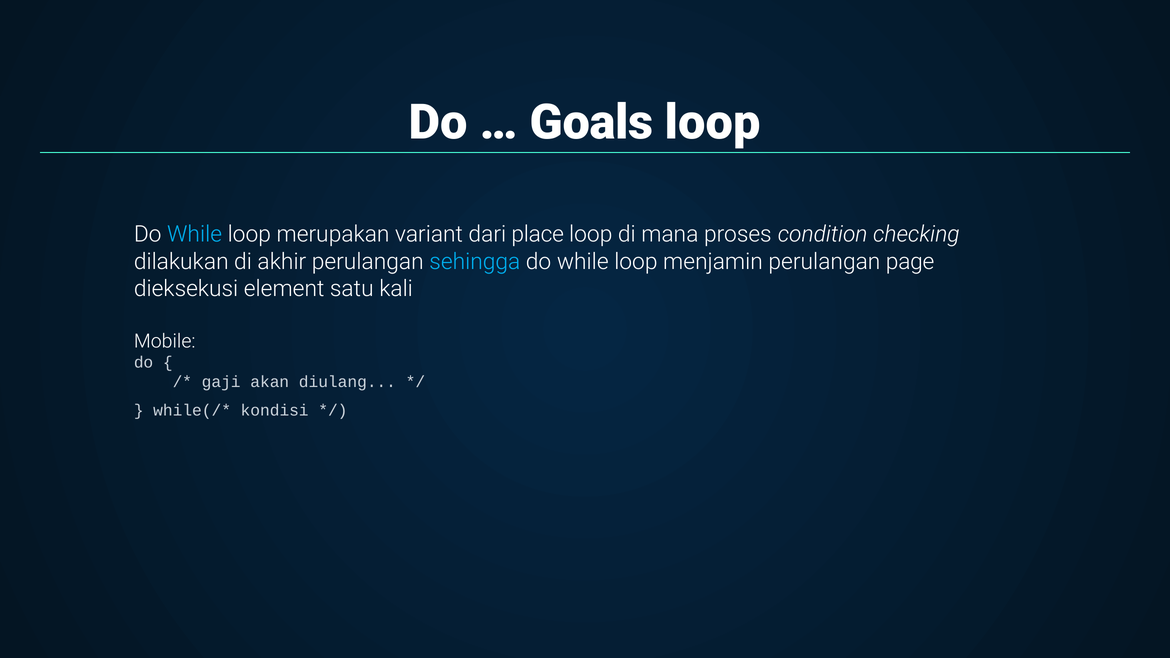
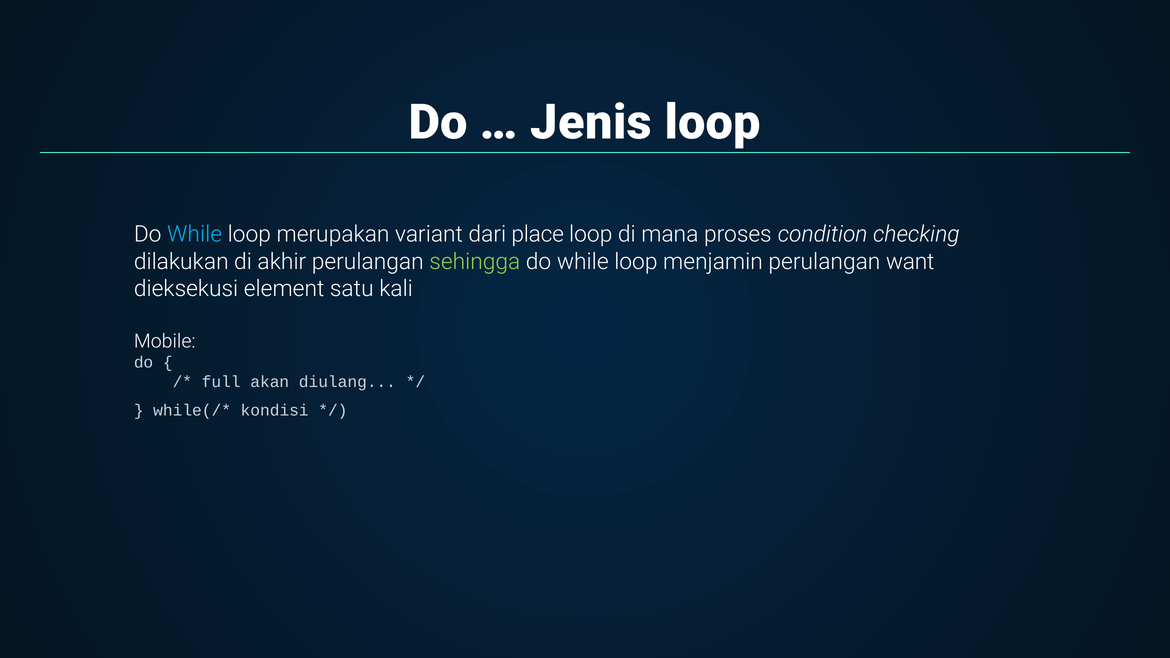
Goals: Goals -> Jenis (591, 122)
sehingga colour: light blue -> light green (475, 262)
page: page -> want (910, 262)
gaji: gaji -> full (221, 382)
